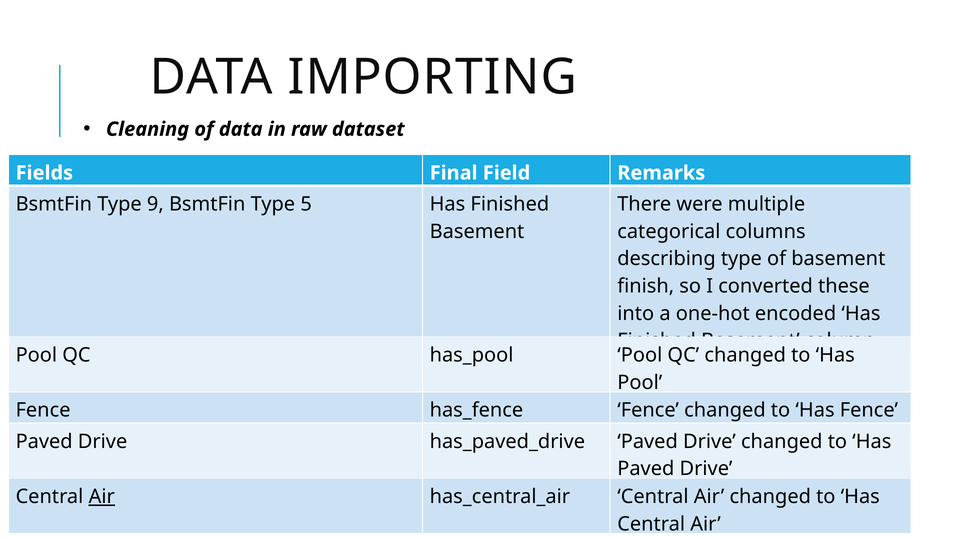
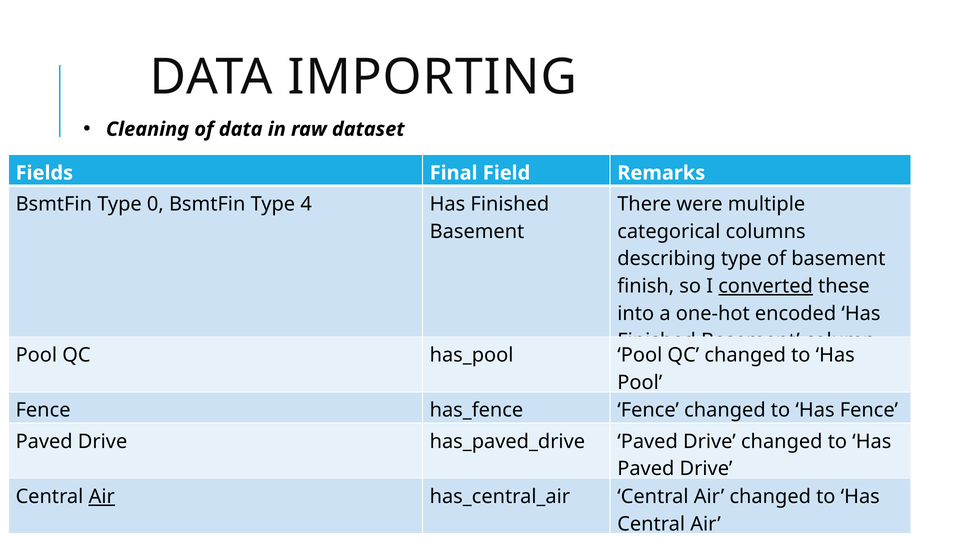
9: 9 -> 0 (155, 204)
5: 5 -> 4 (306, 204)
converted underline: none -> present (766, 286)
